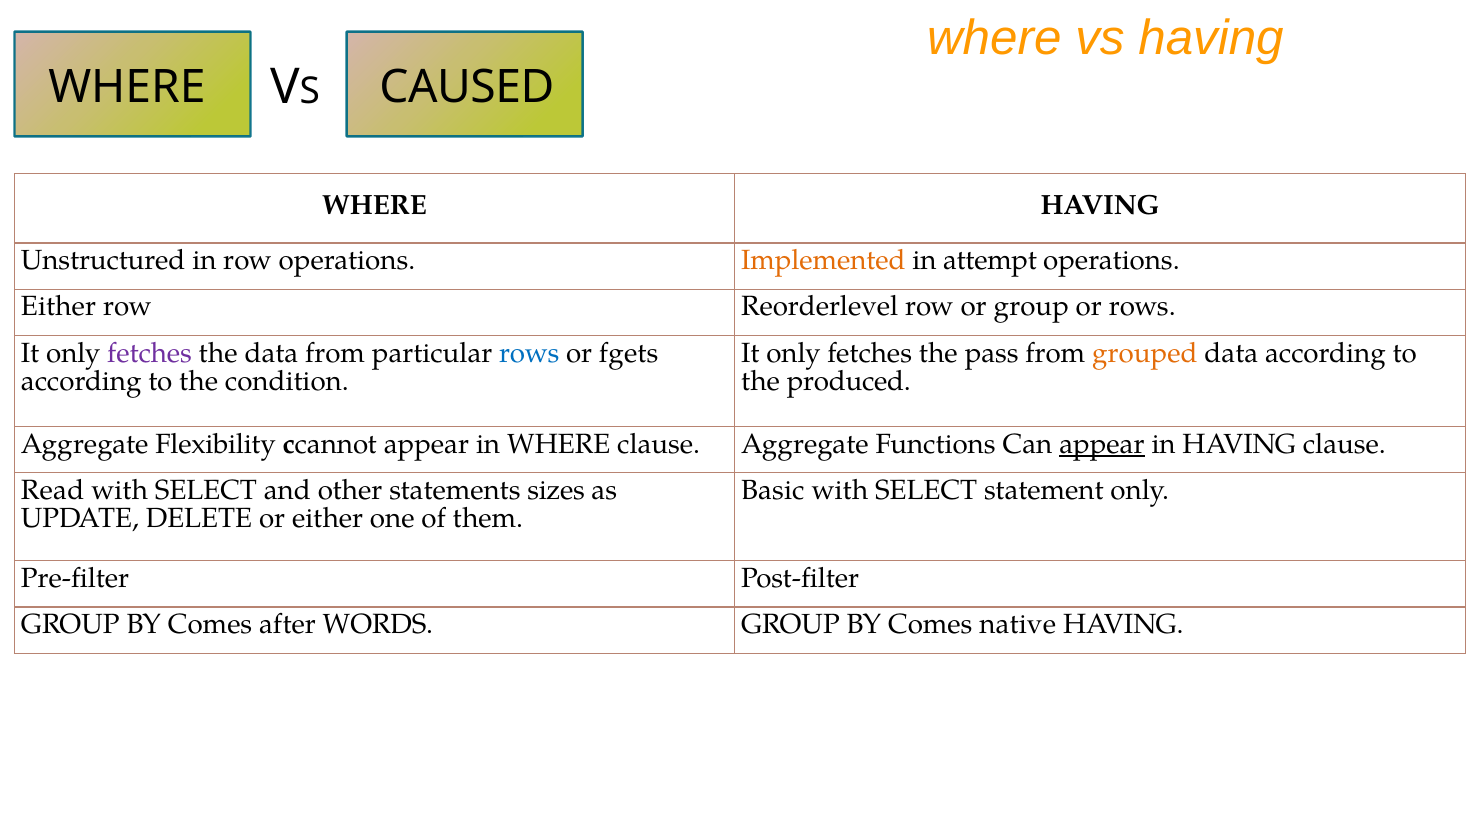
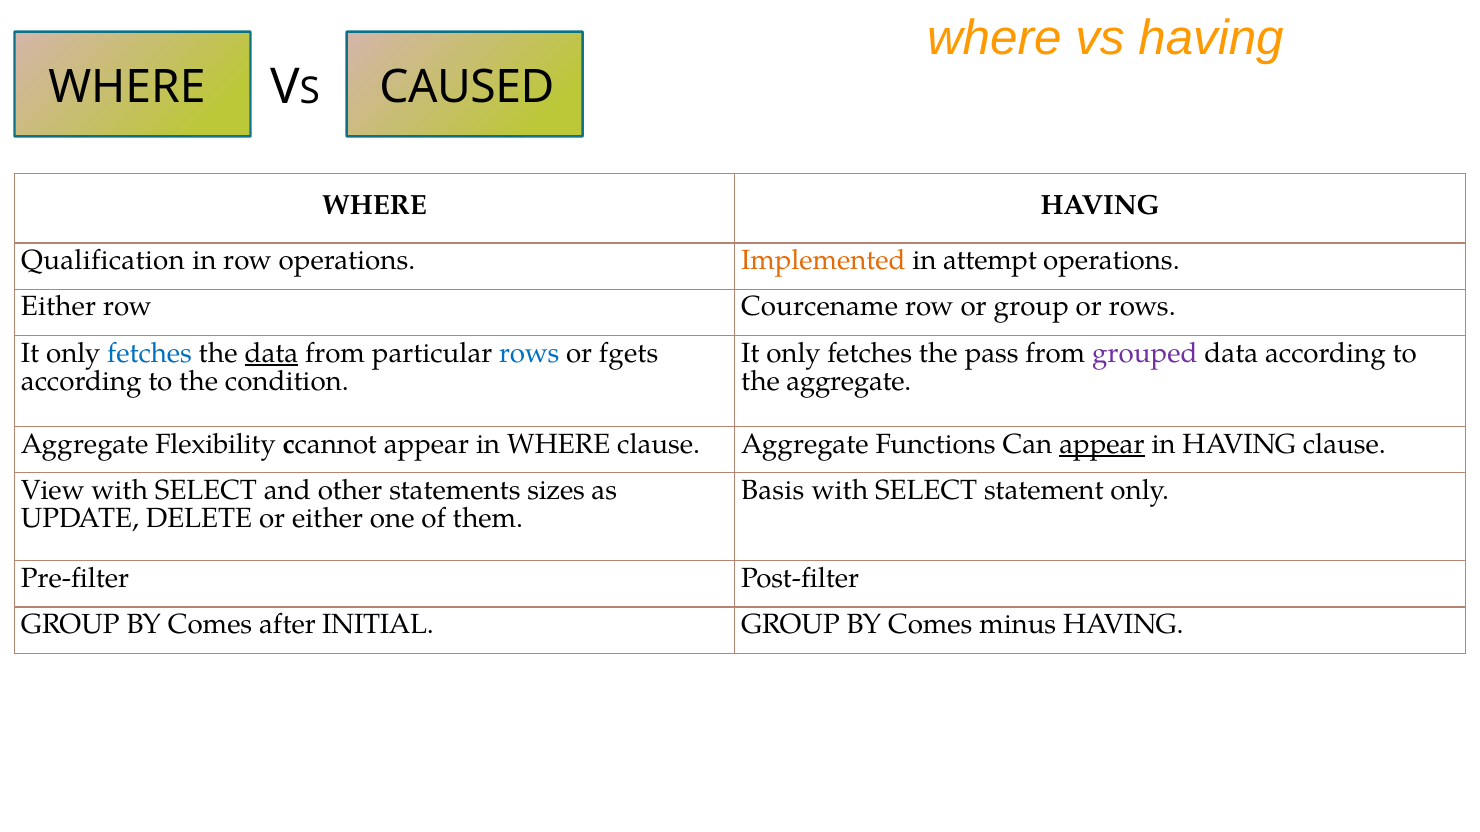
Unstructured: Unstructured -> Qualification (103, 261)
Reorderlevel: Reorderlevel -> Courcename (820, 307)
fetches colour: purple -> blue (150, 353)
data underline: none -> present (271, 353)
grouped colour: orange -> purple (1145, 353)
the produced: produced -> aggregate (849, 381)
Read: Read -> View (53, 491)
Basic: Basic -> Basis (773, 491)
WORDS: WORDS -> INITIAL (378, 625)
native: native -> minus (1018, 625)
